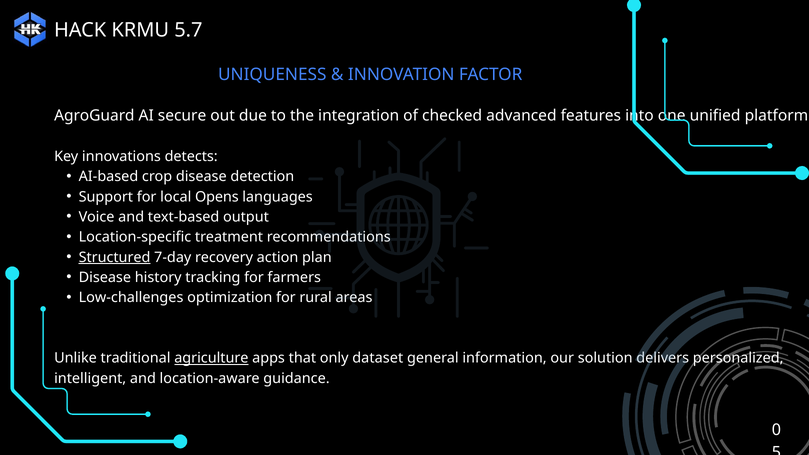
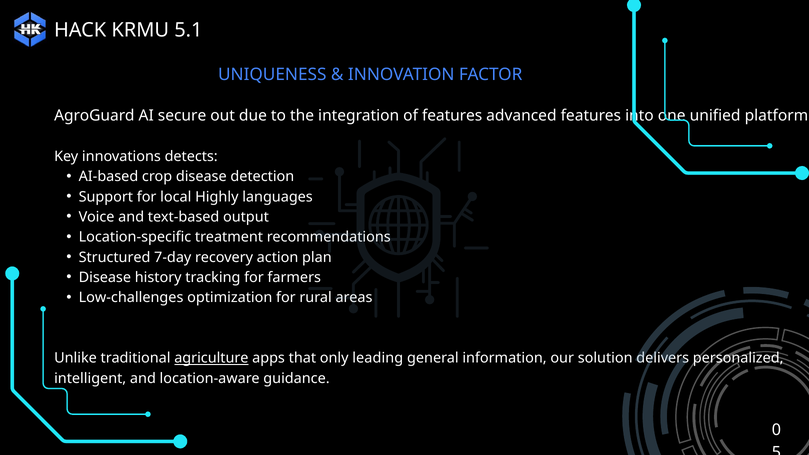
5.7: 5.7 -> 5.1 (188, 30)
of checked: checked -> features (452, 115)
Opens: Opens -> Highly (217, 197)
Structured underline: present -> none (115, 257)
dataset: dataset -> leading (378, 358)
